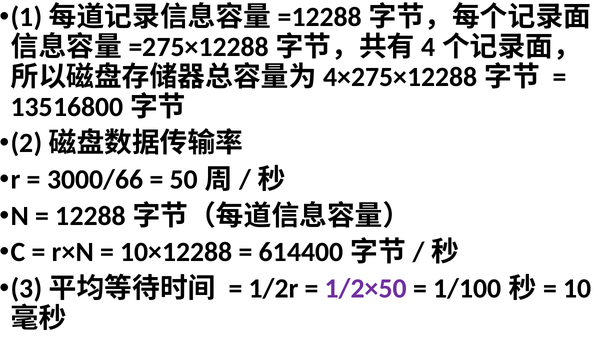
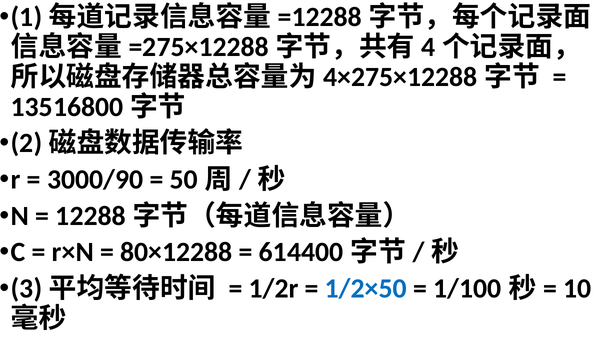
3000/66: 3000/66 -> 3000/90 (95, 180)
10×12288: 10×12288 -> 80×12288 (176, 252)
1/2×50 colour: purple -> blue (366, 288)
